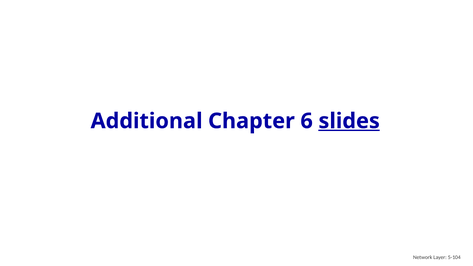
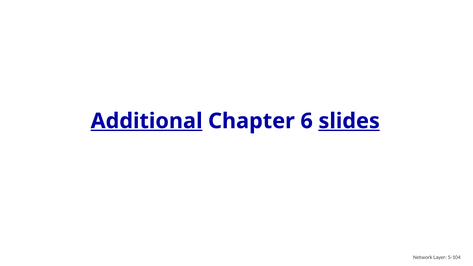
Additional underline: none -> present (147, 121)
